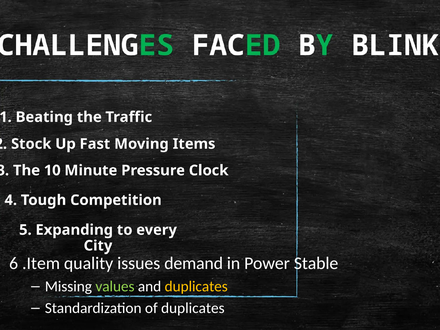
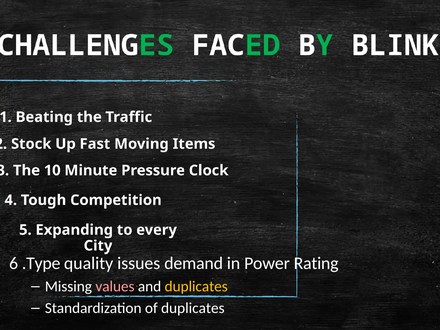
.Item: .Item -> .Type (41, 263)
Stable: Stable -> Rating (316, 263)
values colour: light green -> pink (115, 286)
